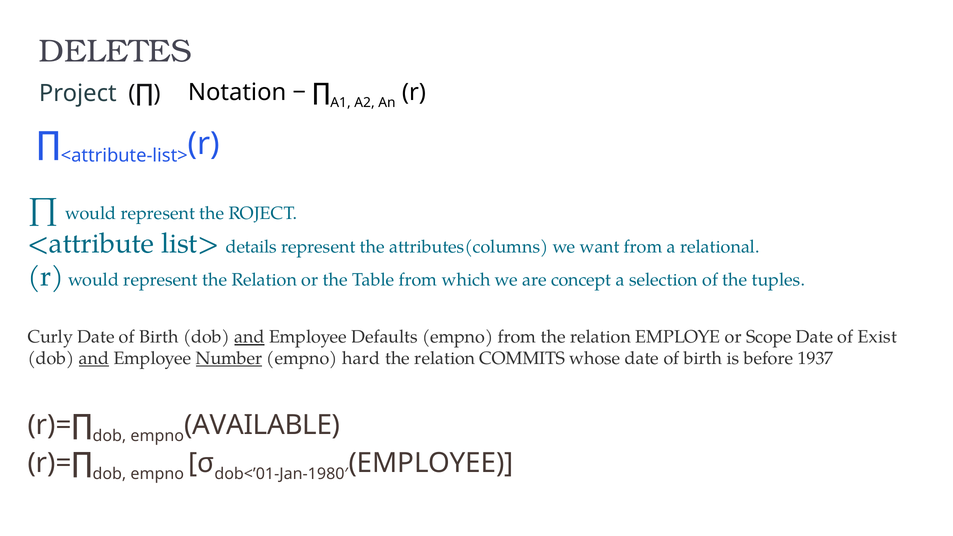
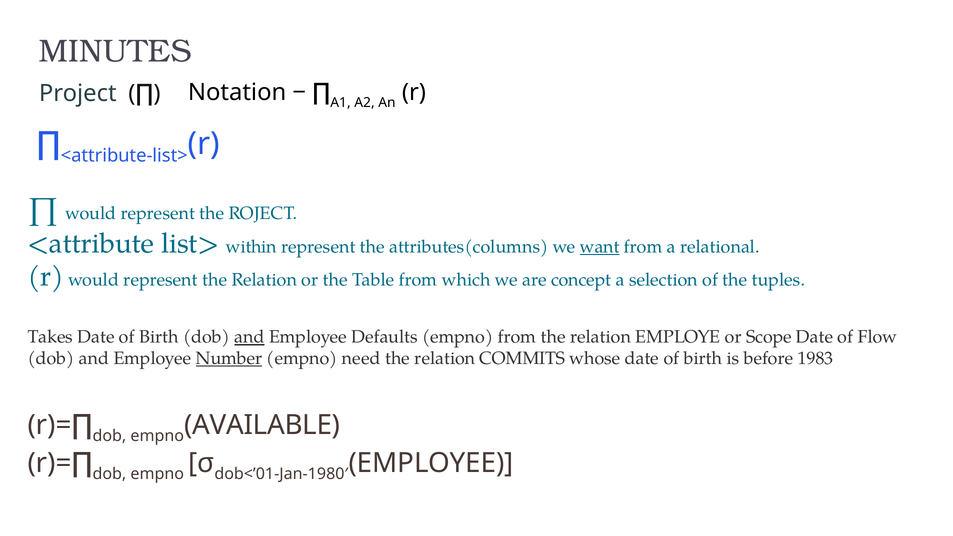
DELETES: DELETES -> MINUTES (115, 51)
details: details -> within (251, 247)
want underline: none -> present (600, 247)
Curly: Curly -> Takes (50, 337)
Exist: Exist -> Flow (877, 337)
and underline: present -> none (94, 359)
hard: hard -> need (361, 359)
1937: 1937 -> 1983 (816, 359)
